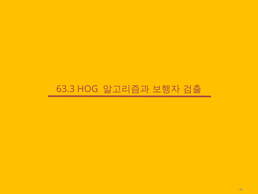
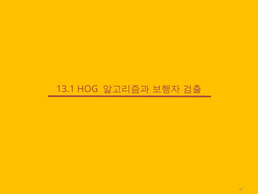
63.3: 63.3 -> 13.1 (65, 89)
